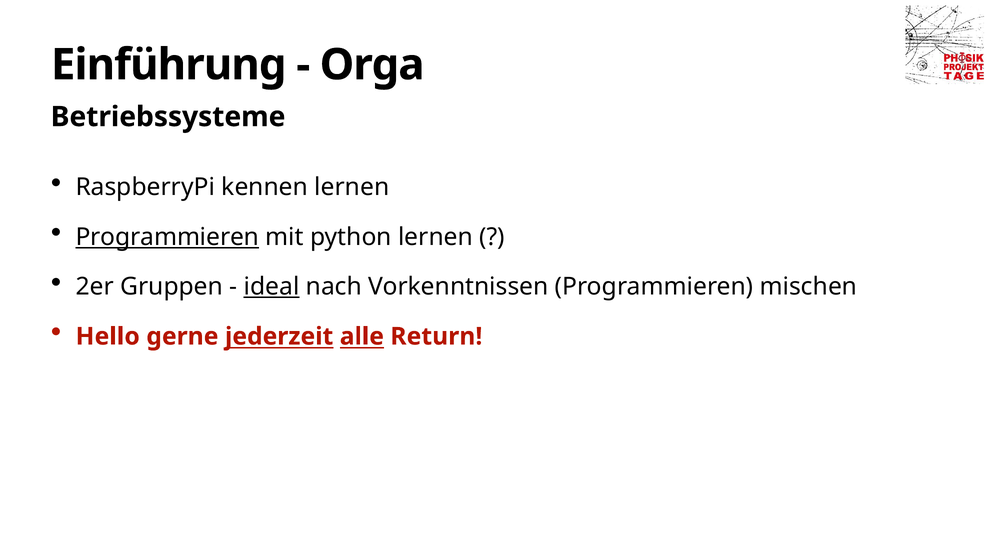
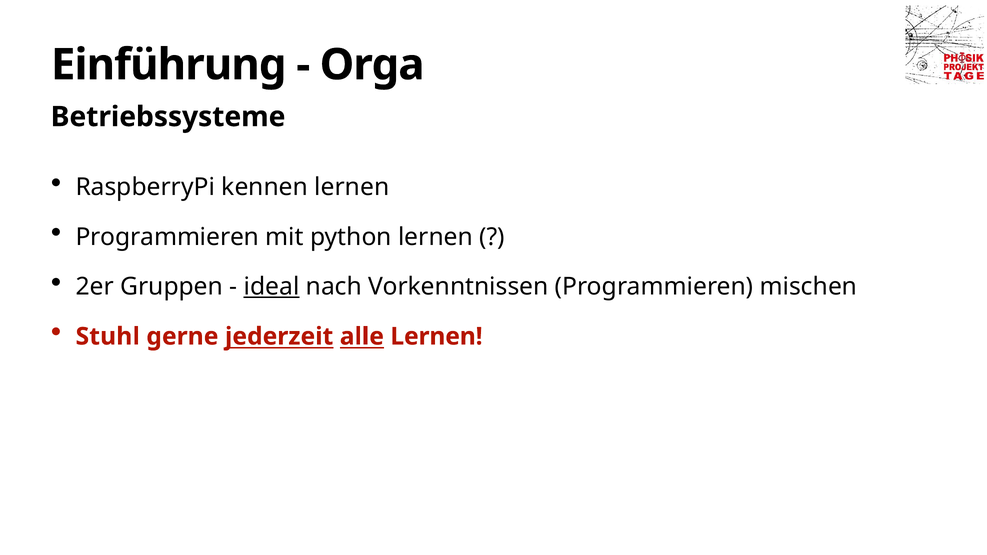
Programmieren underline: present -> none (167, 237)
Hello: Hello -> Stuhl (108, 337)
alle Return: Return -> Lernen (436, 337)
